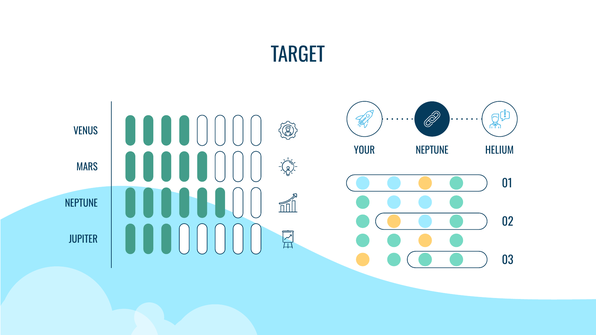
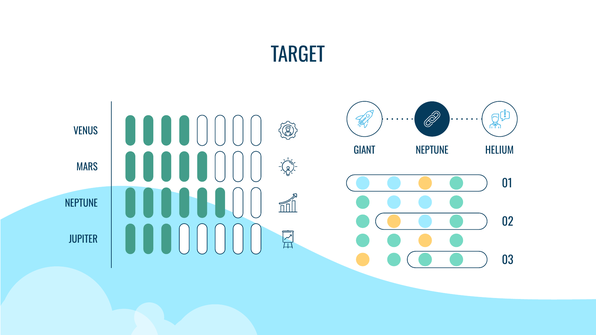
YOUR: YOUR -> GIANT (364, 151)
